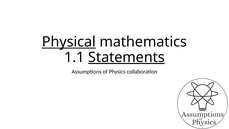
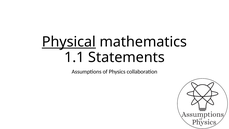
Statements underline: present -> none (126, 57)
